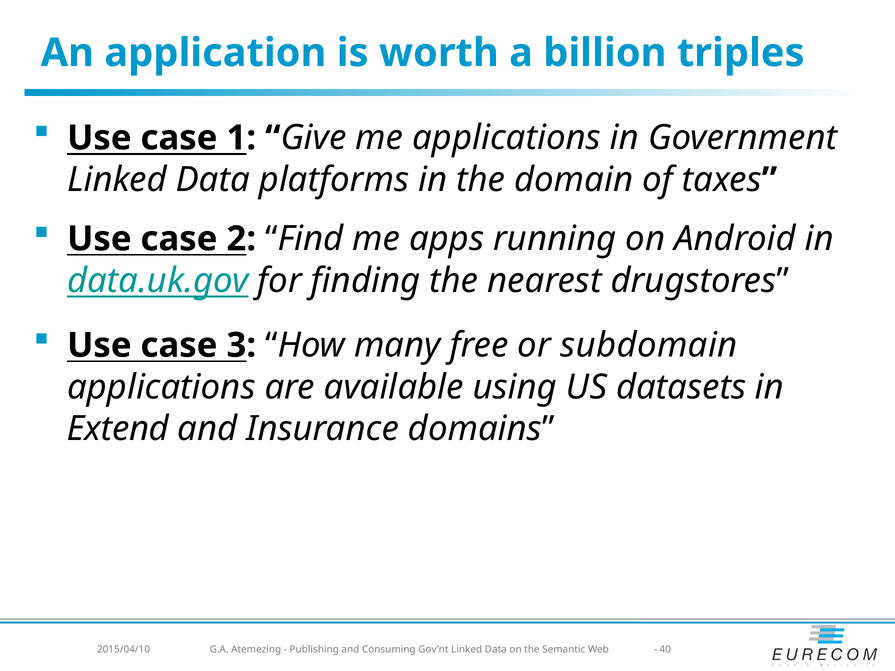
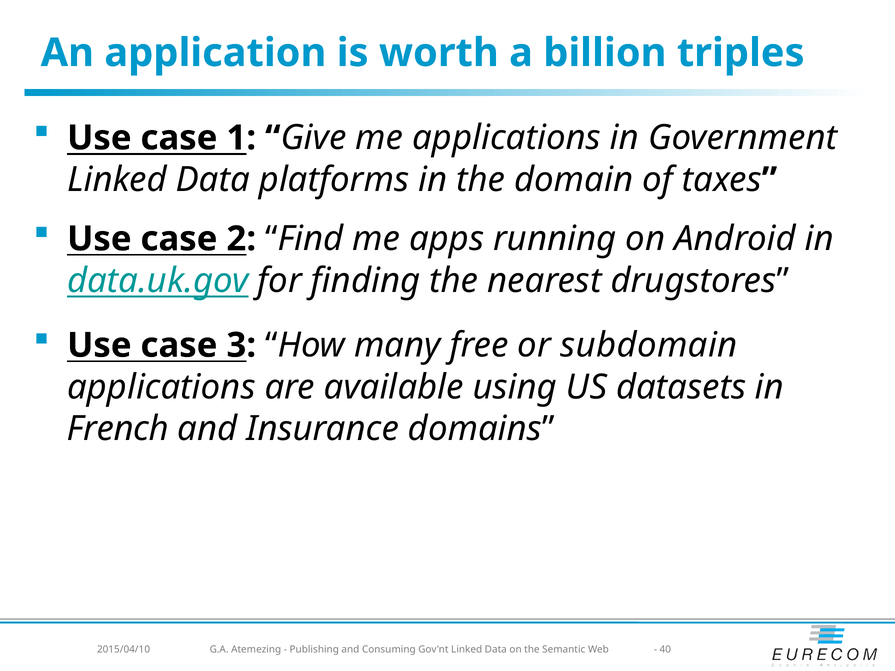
Extend: Extend -> French (118, 429)
